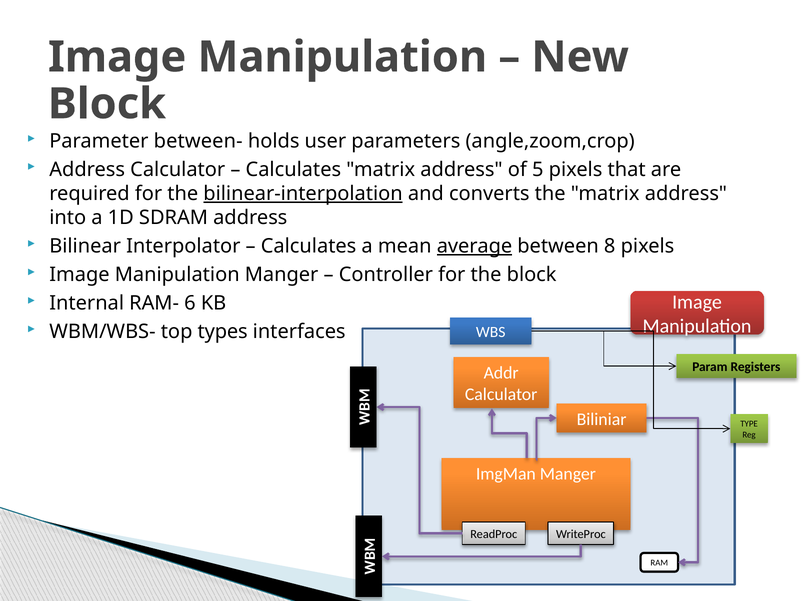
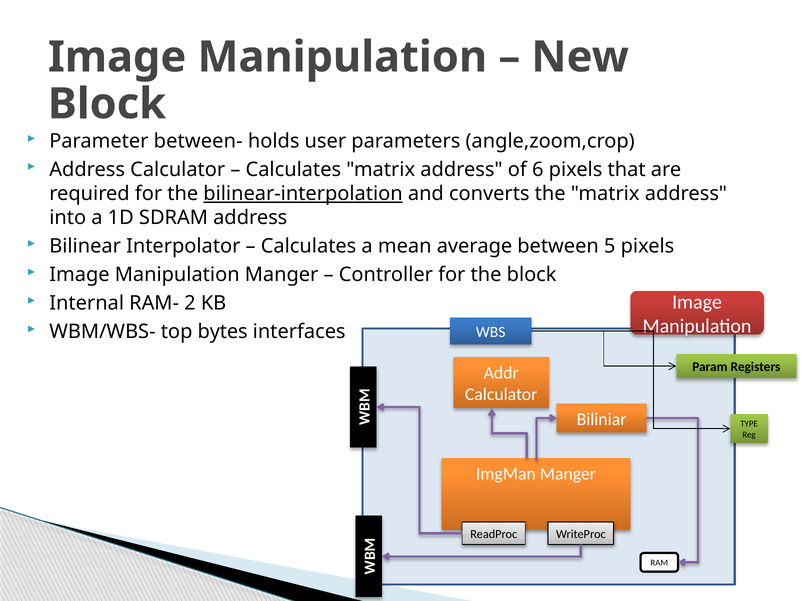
5: 5 -> 6 (538, 170)
average underline: present -> none (474, 246)
8: 8 -> 5 (610, 246)
6: 6 -> 2 (190, 303)
types: types -> bytes (223, 332)
